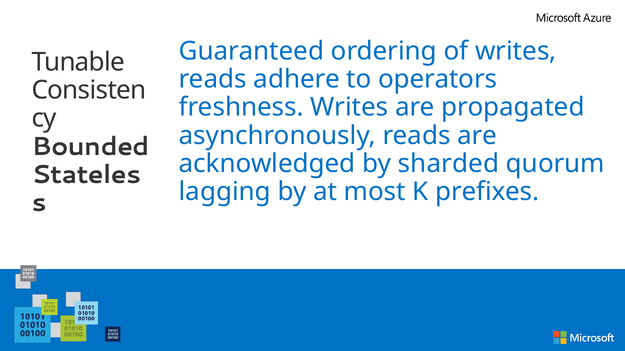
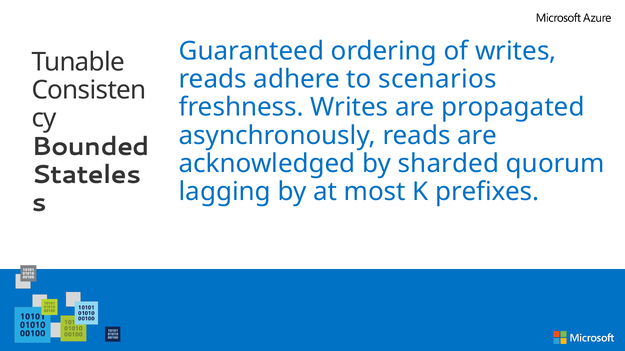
operators: operators -> scenarios (437, 79)
